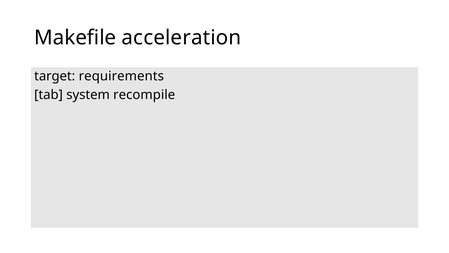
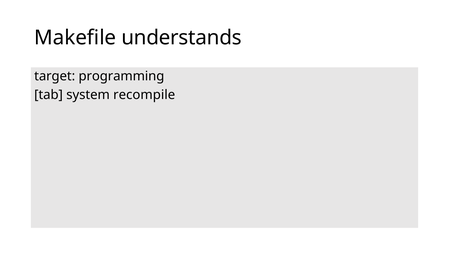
acceleration: acceleration -> understands (182, 38)
requirements: requirements -> programming (121, 76)
